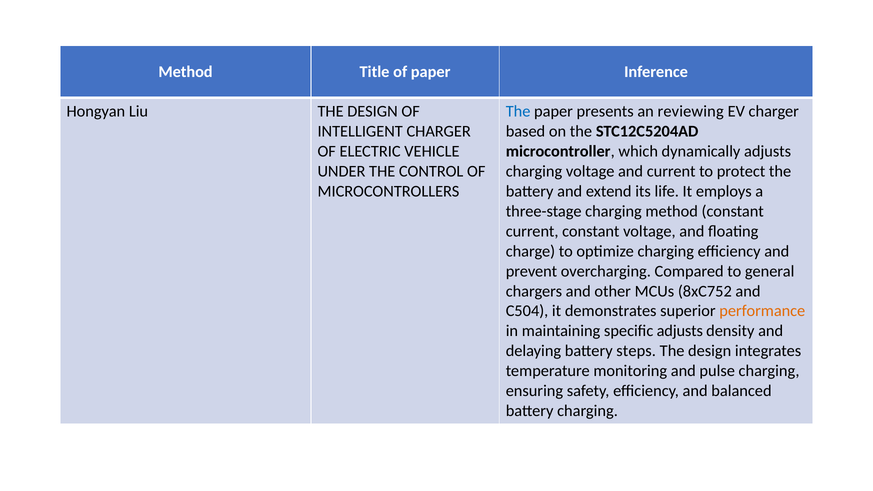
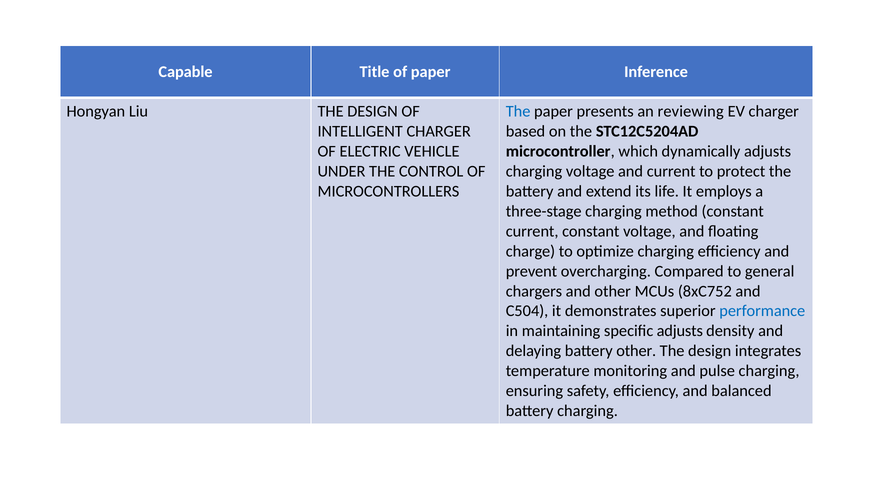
Method: Method -> Capable (186, 72)
performance colour: orange -> blue (762, 311)
battery steps: steps -> other (636, 351)
